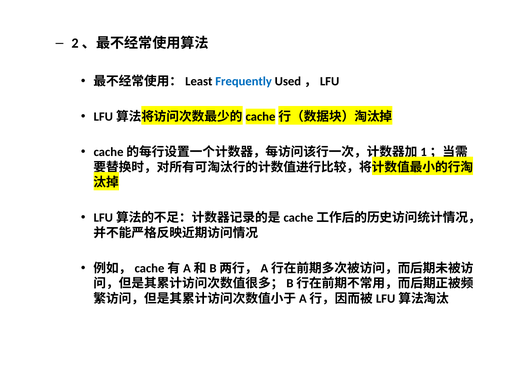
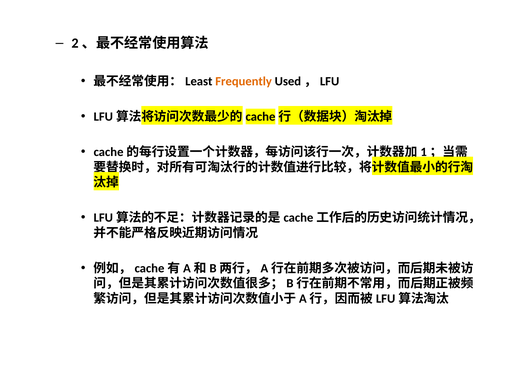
Frequently colour: blue -> orange (244, 81)
